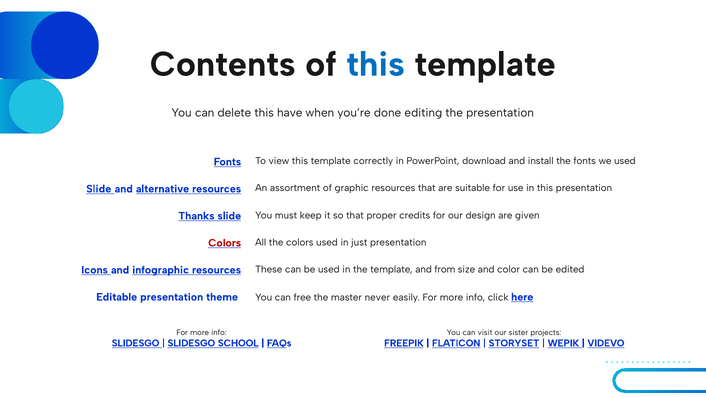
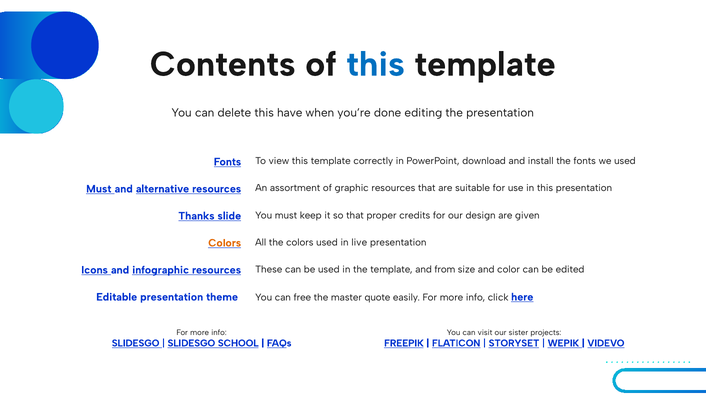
Slide: Slide -> Must (99, 189)
Colors colour: red -> orange (225, 243)
just: just -> live (359, 242)
never: never -> quote (377, 297)
